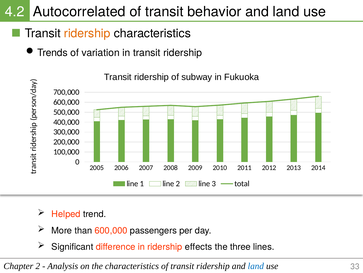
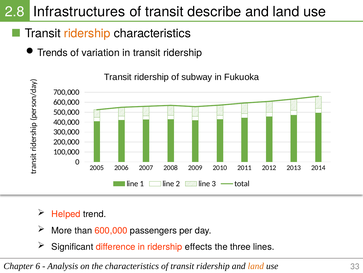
4.2: 4.2 -> 2.8 (15, 12)
Autocorrelated: Autocorrelated -> Infrastructures (79, 12)
behavior: behavior -> describe (214, 12)
Chapter 2: 2 -> 6 (38, 265)
land colour: blue -> orange (256, 265)
